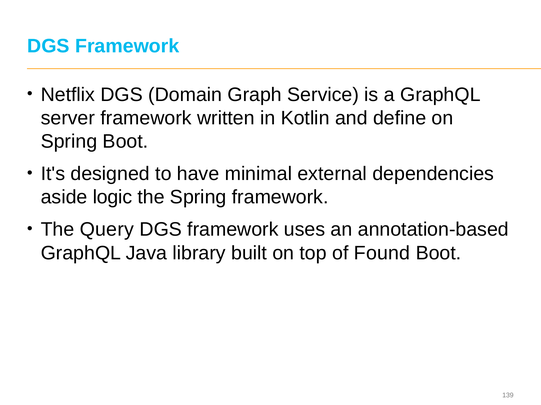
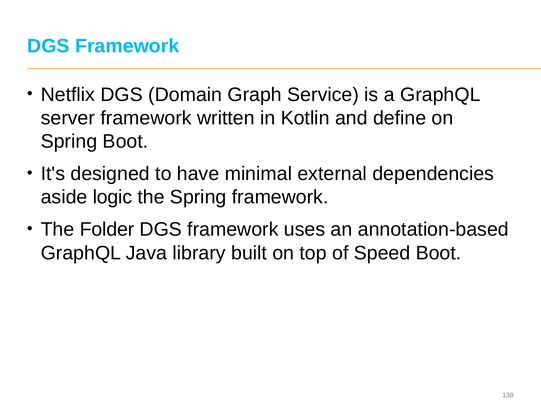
Query: Query -> Folder (107, 230)
Found: Found -> Speed (382, 253)
